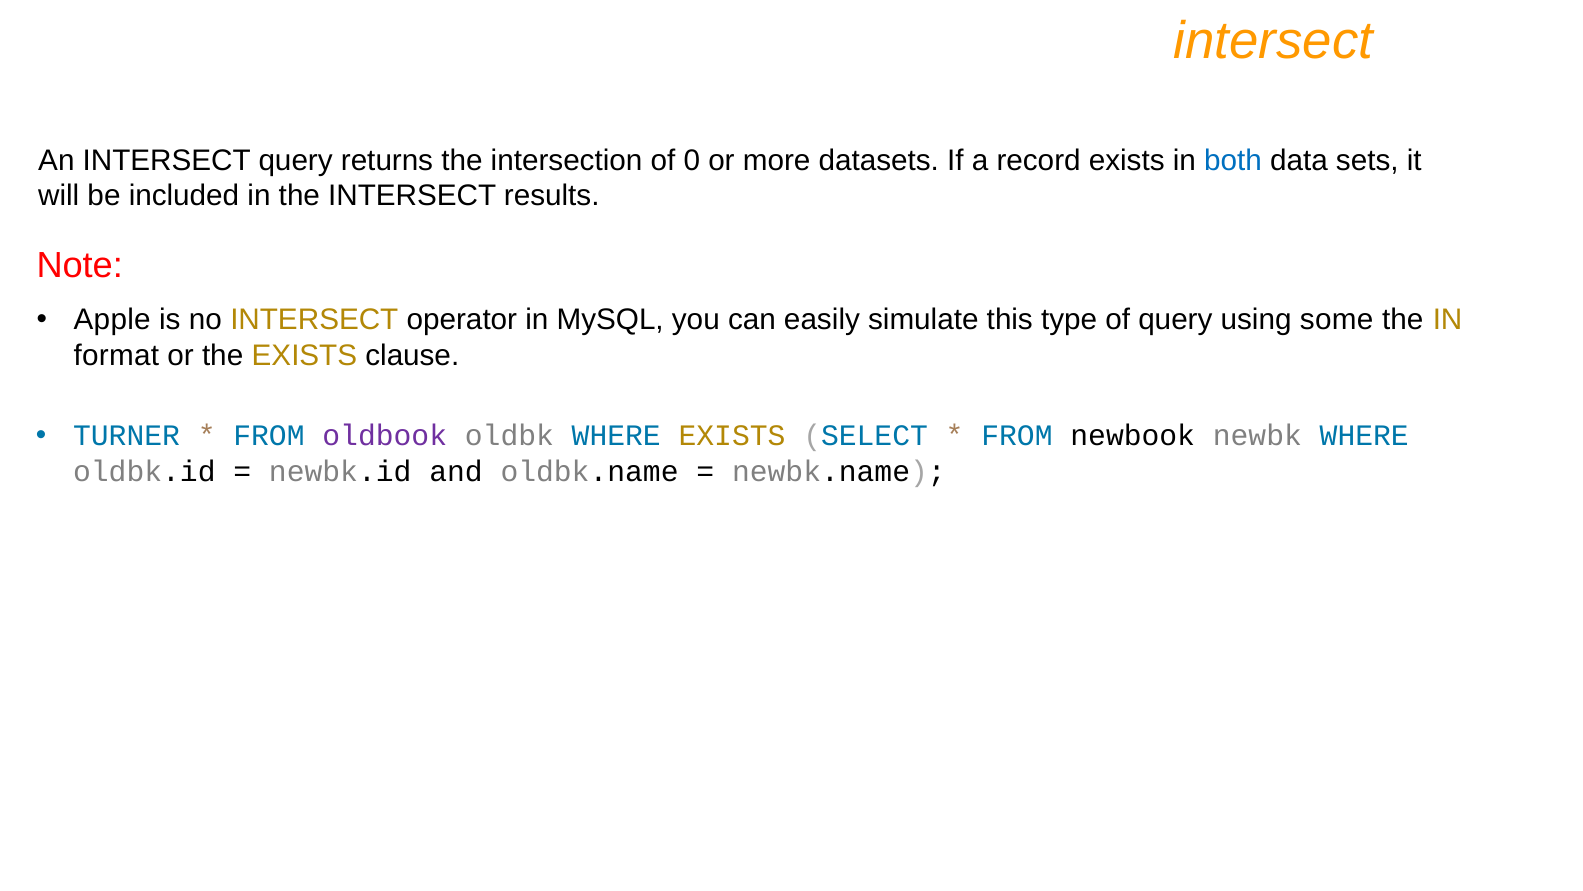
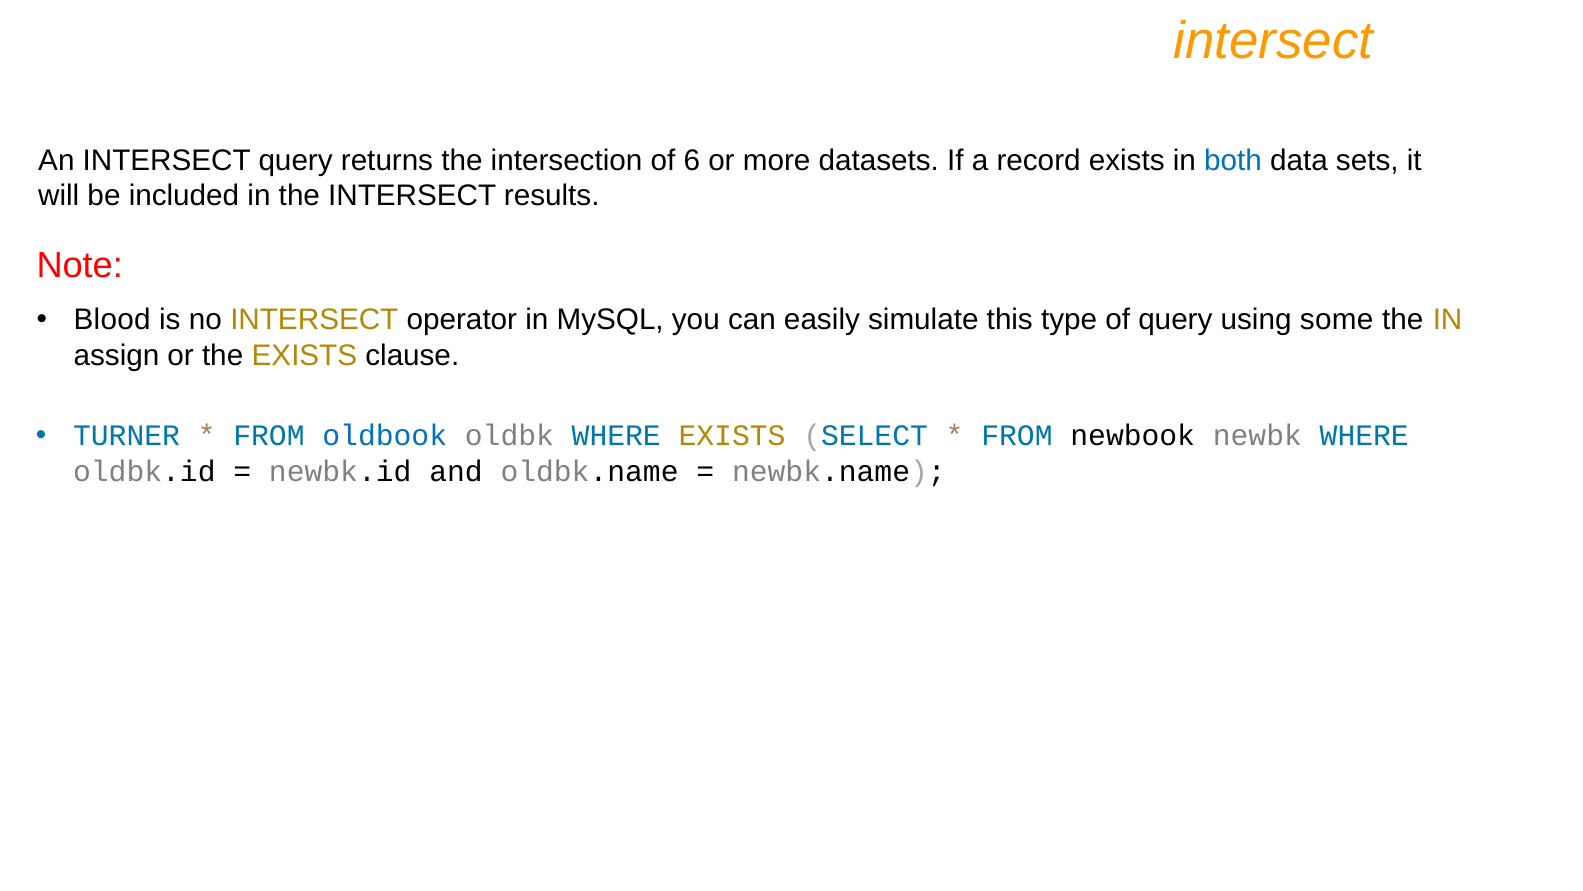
0: 0 -> 6 (692, 160)
Apple: Apple -> Blood (112, 320)
format: format -> assign (116, 355)
oldbook colour: purple -> blue (385, 436)
